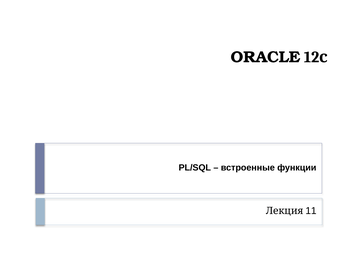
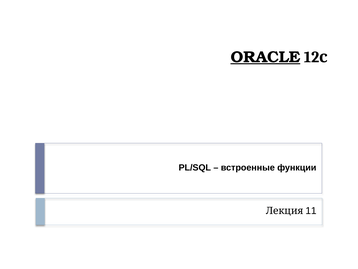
ORACLE underline: none -> present (265, 57)
